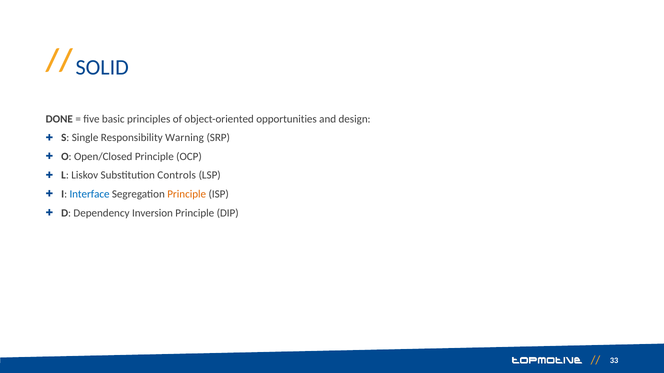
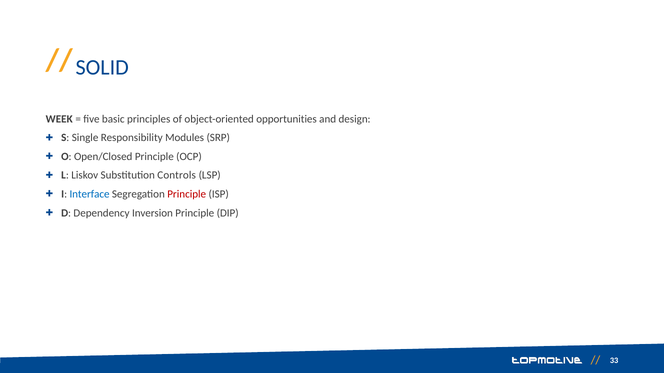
DONE: DONE -> WEEK (59, 119)
Warning: Warning -> Modules (185, 138)
Principle colour: orange -> red (187, 194)
